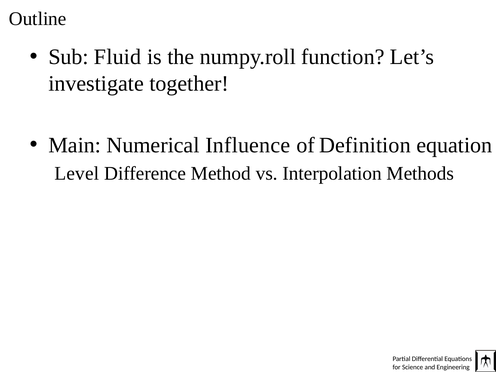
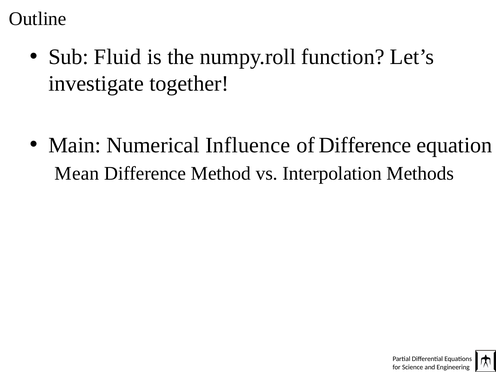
of Definition: Definition -> Difference (365, 145)
Level: Level -> Mean (77, 174)
